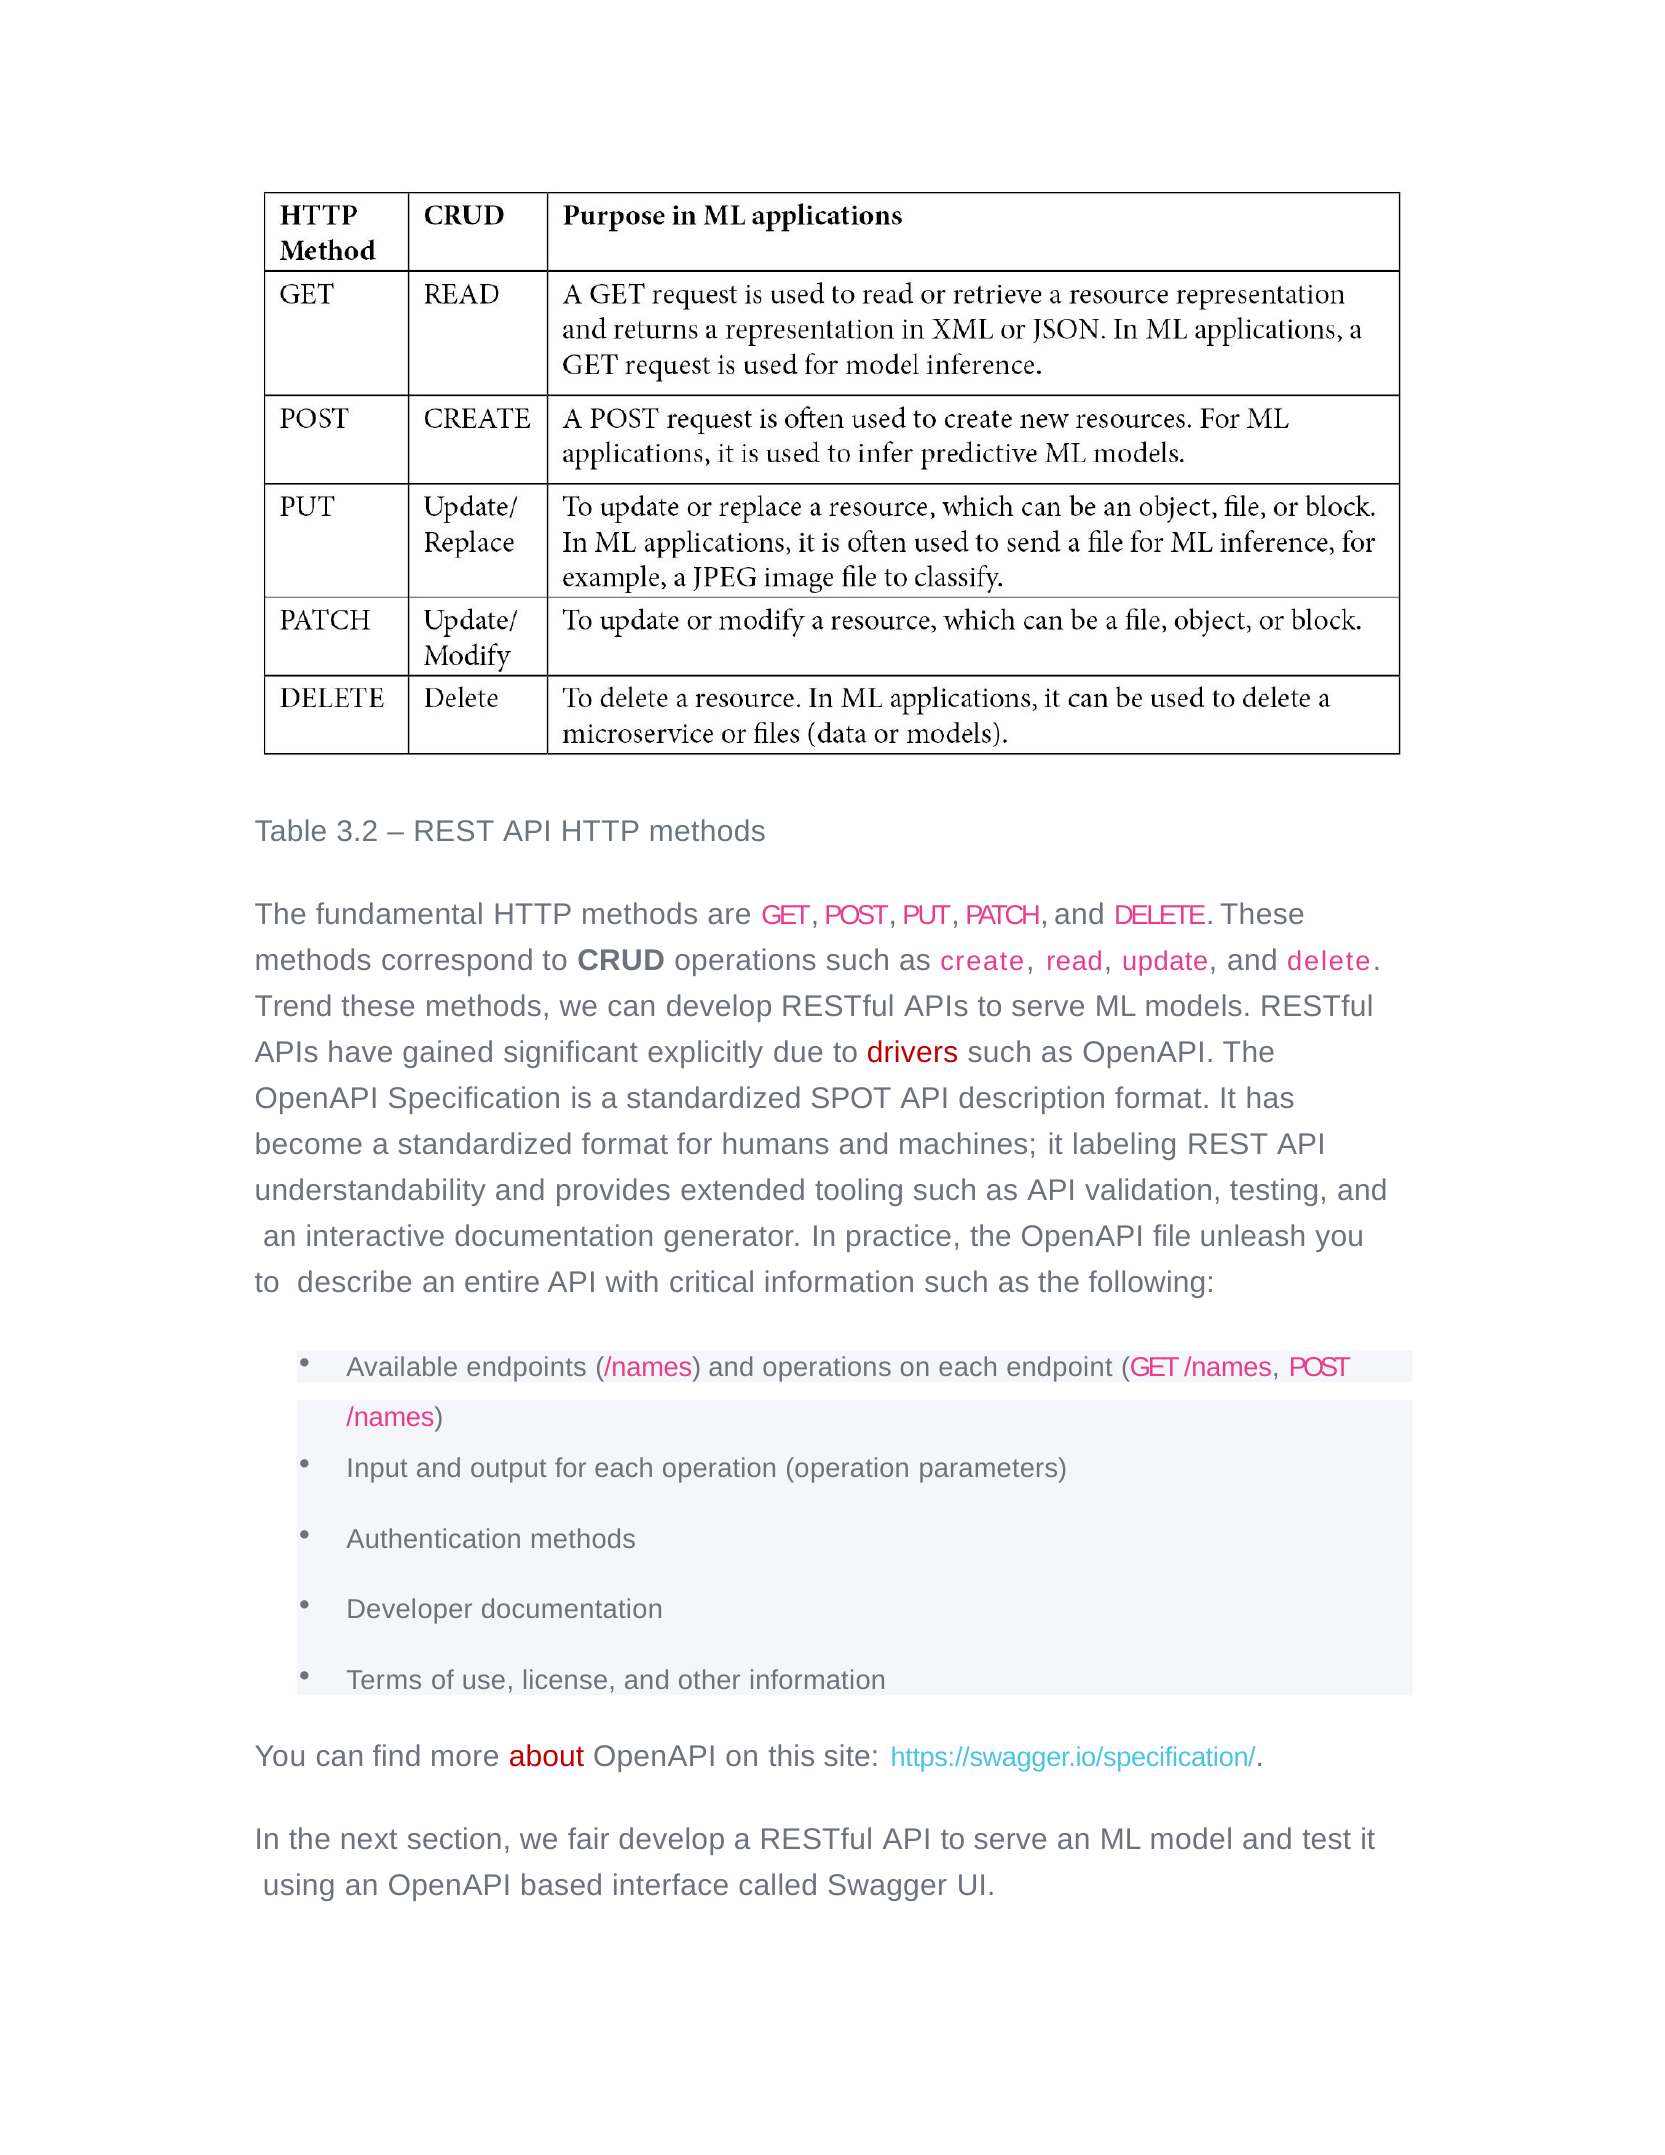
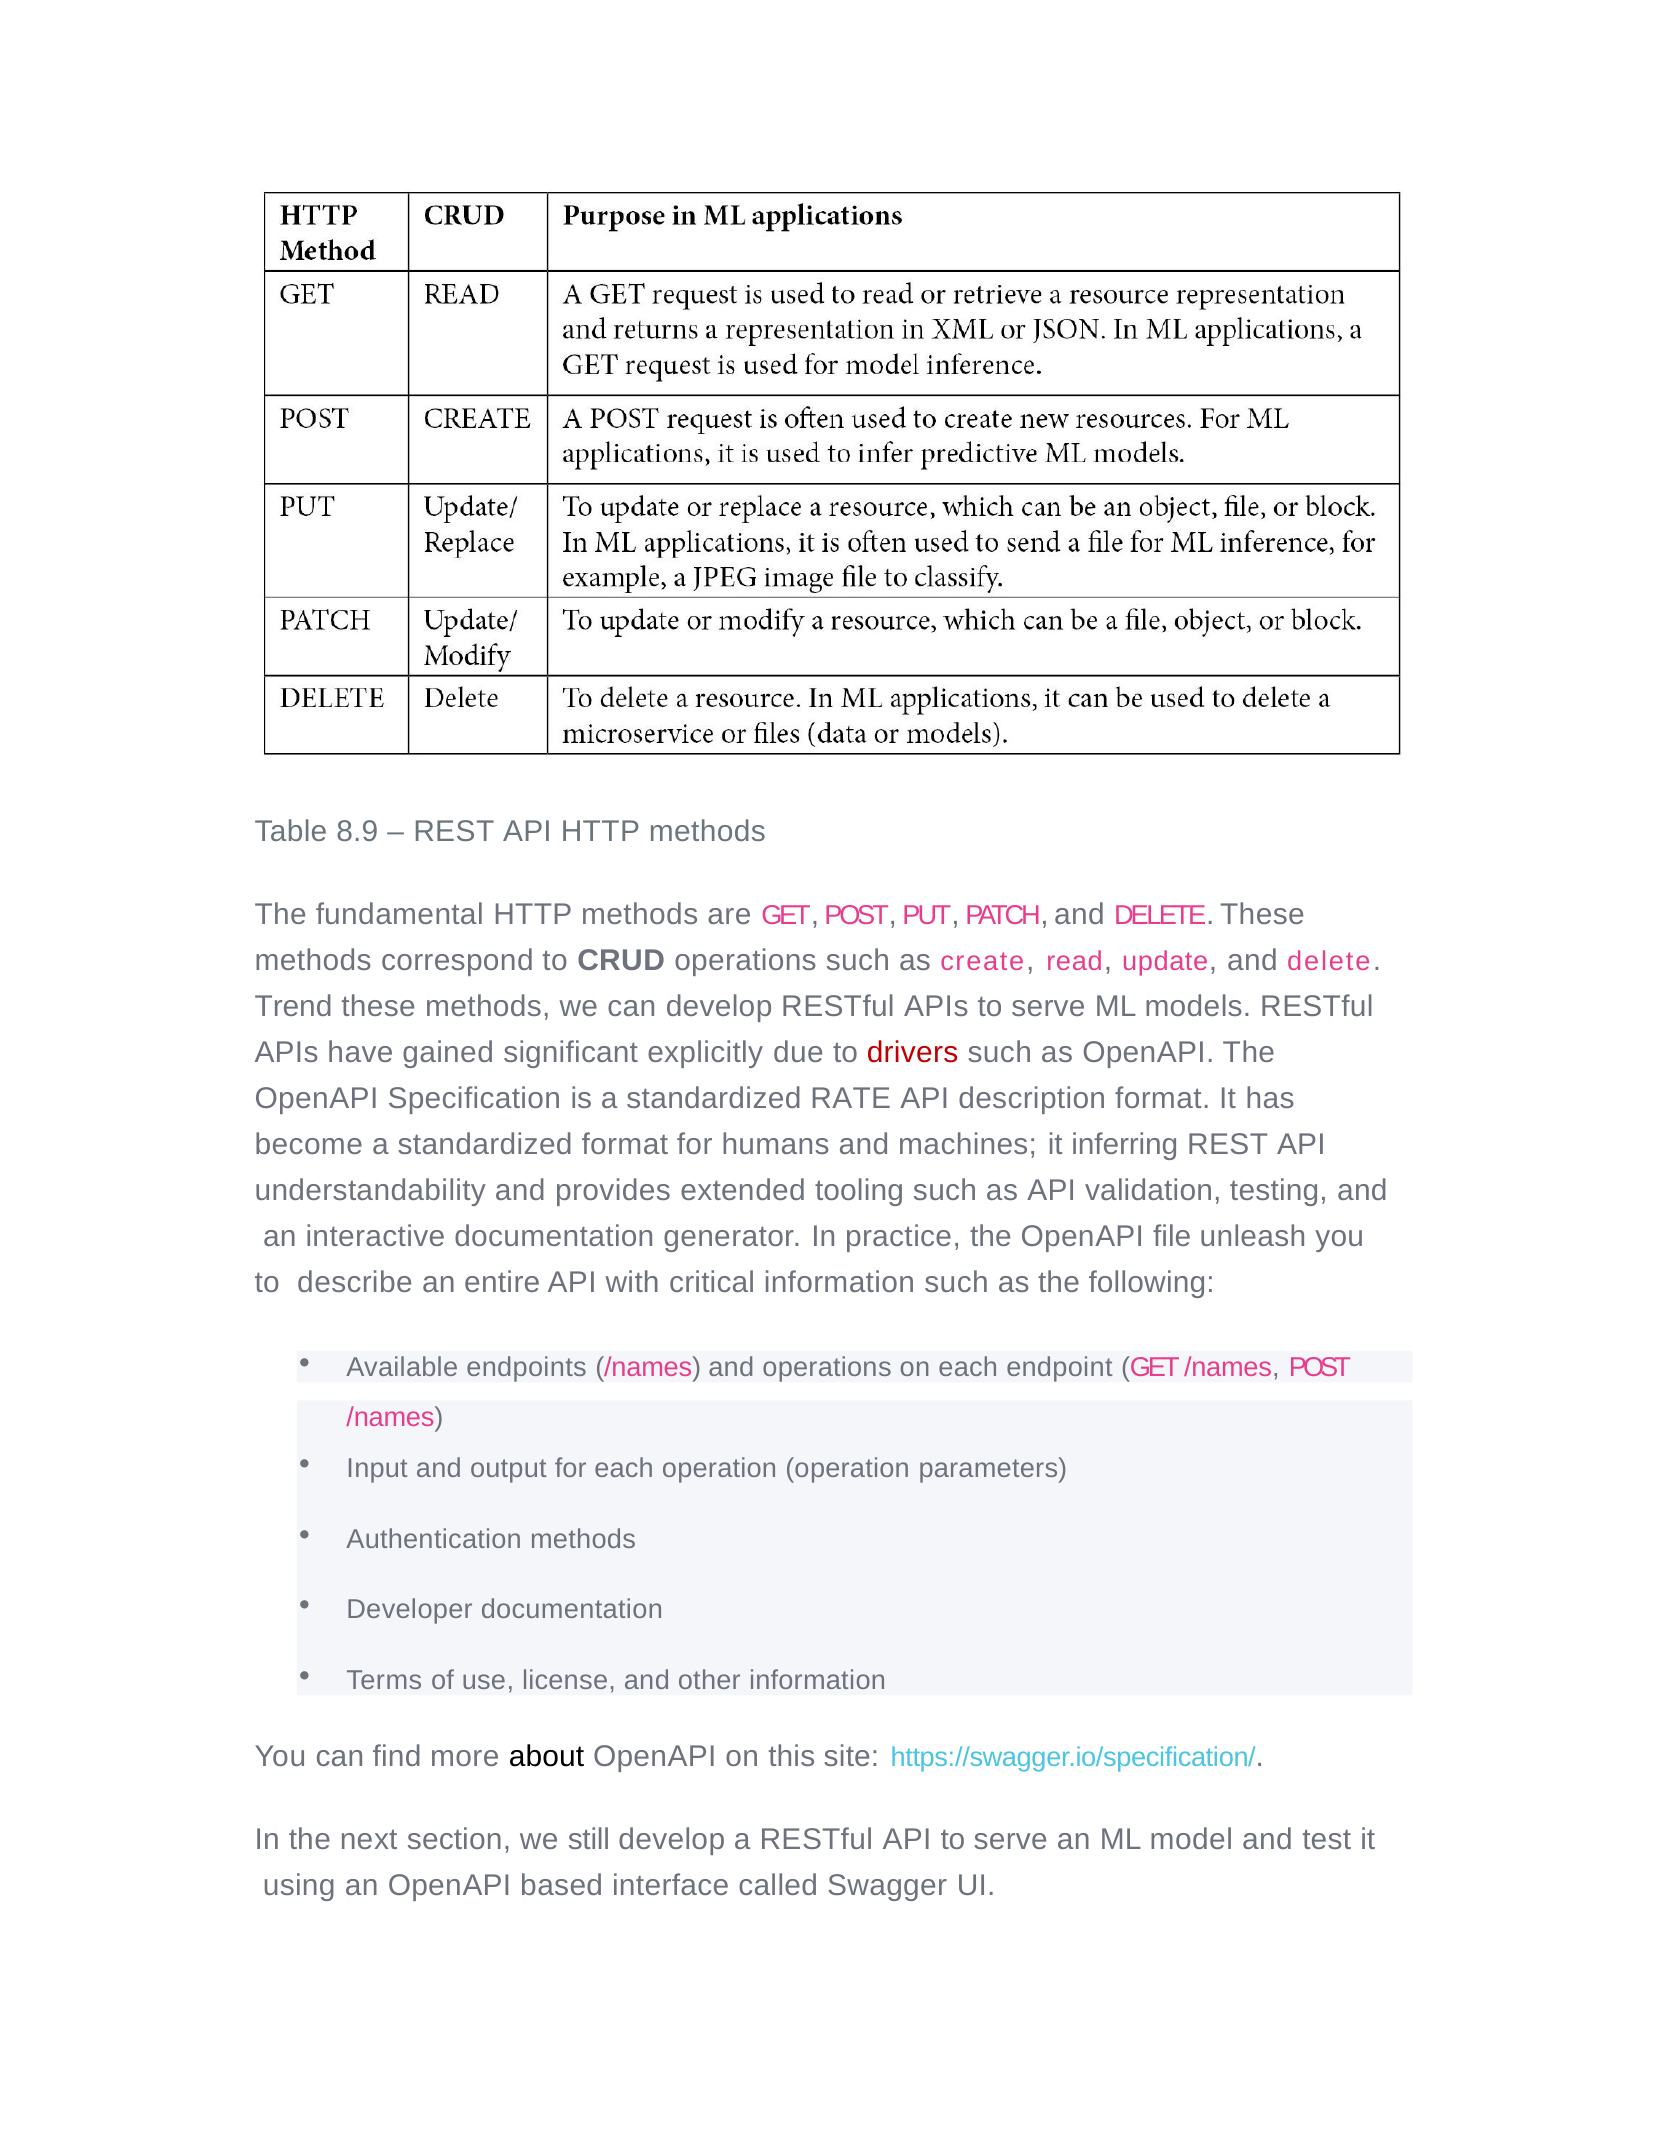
3.2: 3.2 -> 8.9 (357, 832)
SPOT: SPOT -> RATE (851, 1098)
labeling: labeling -> inferring (1125, 1144)
about colour: red -> black (547, 1756)
fair: fair -> still (589, 1839)
